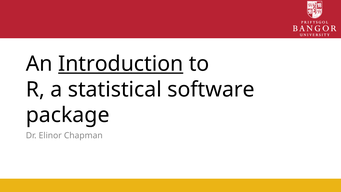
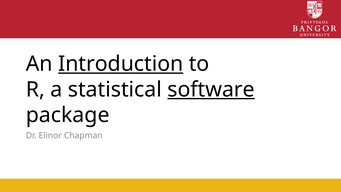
software underline: none -> present (211, 89)
